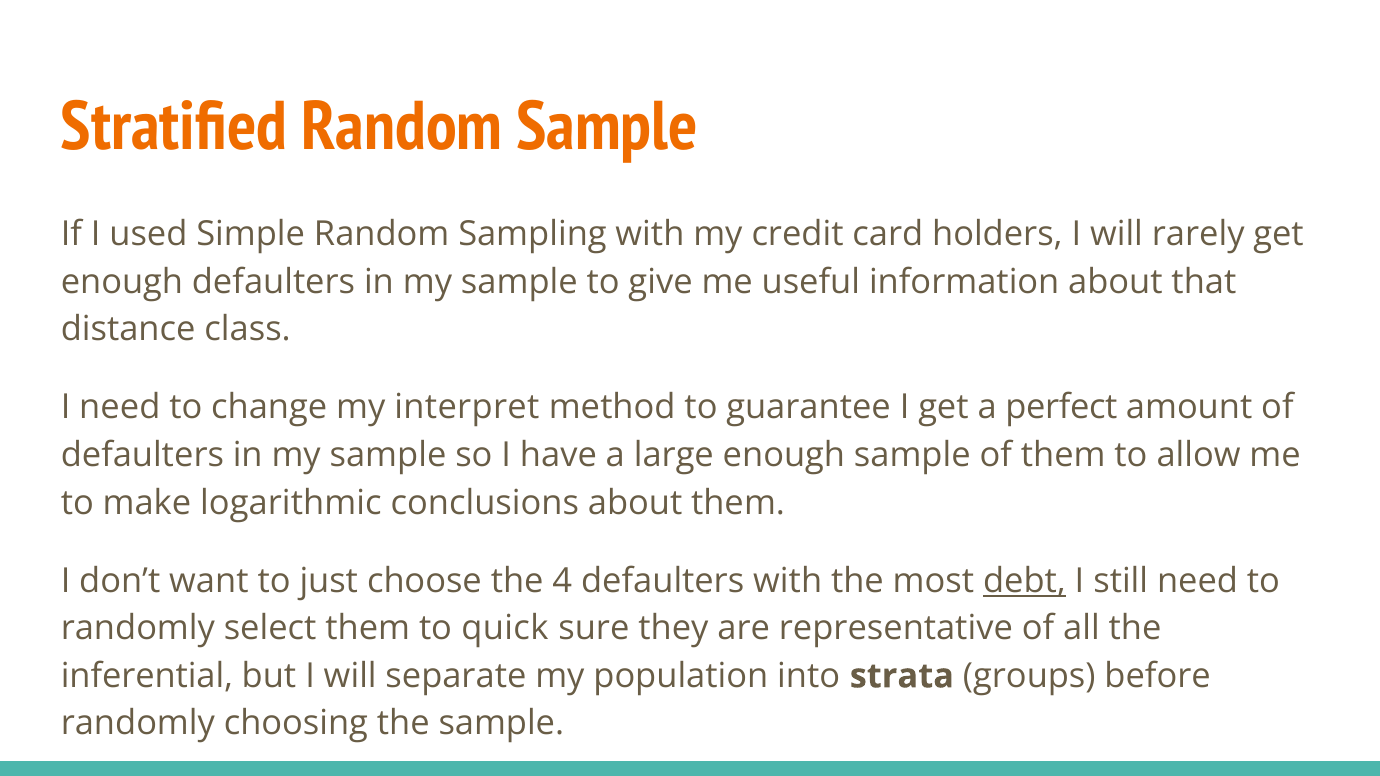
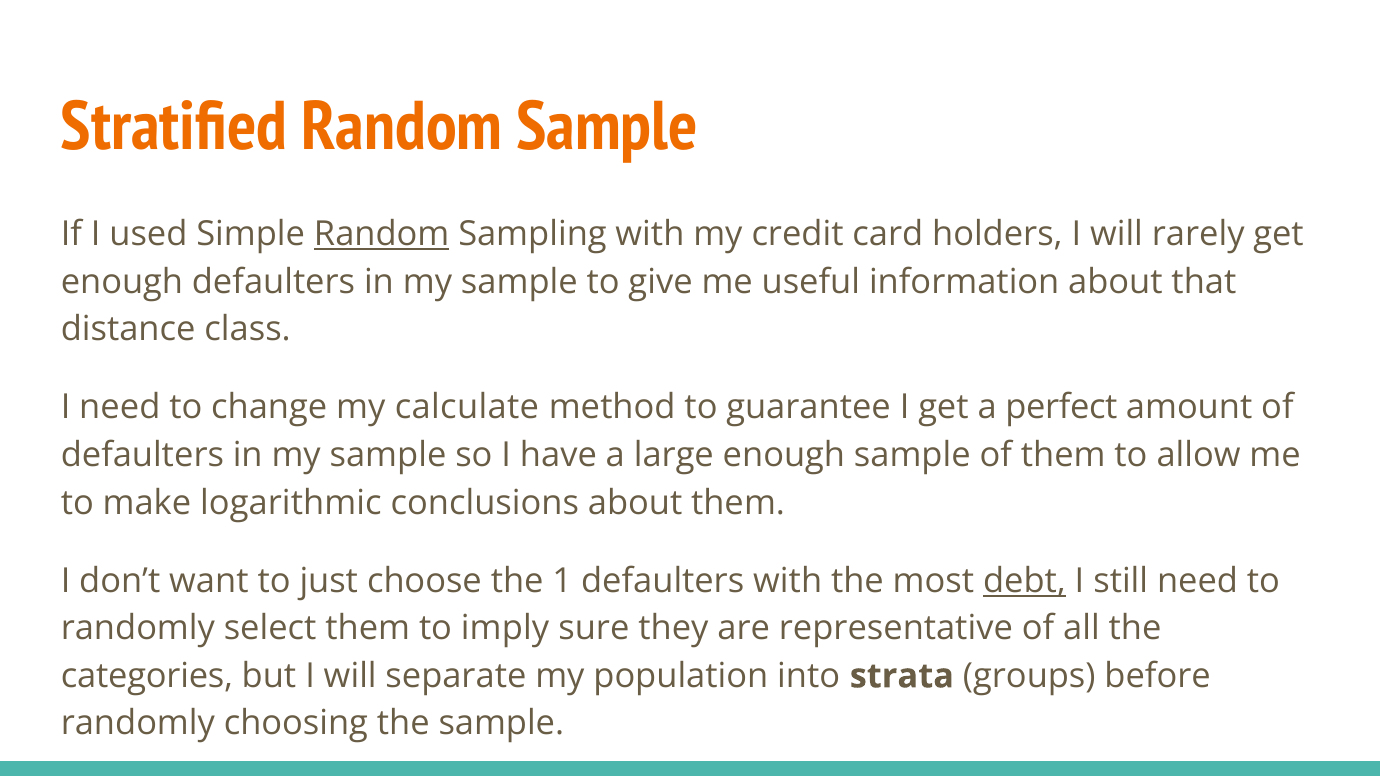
Random underline: none -> present (382, 234)
interpret: interpret -> calculate (467, 408)
4: 4 -> 1 (562, 581)
quick: quick -> imply (505, 629)
inferential: inferential -> categories (147, 676)
